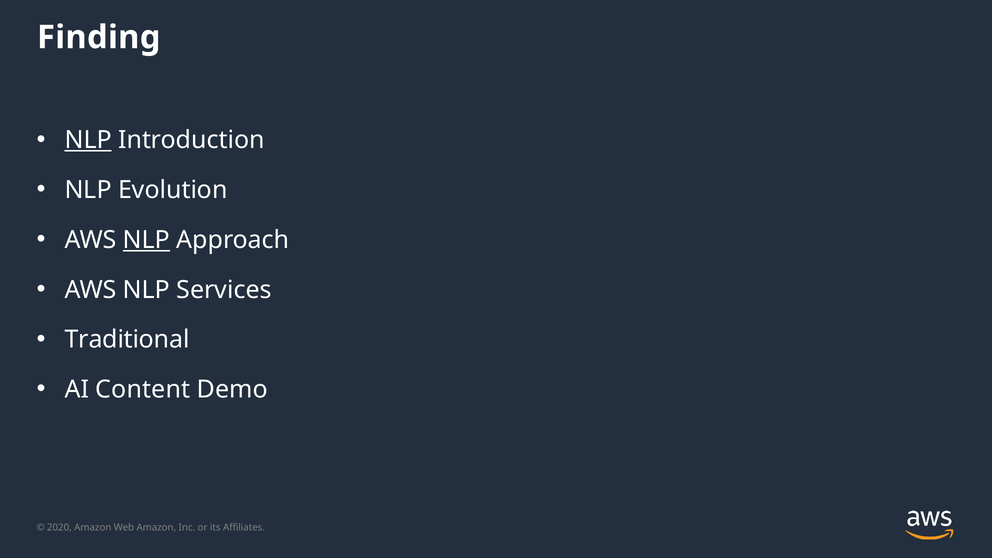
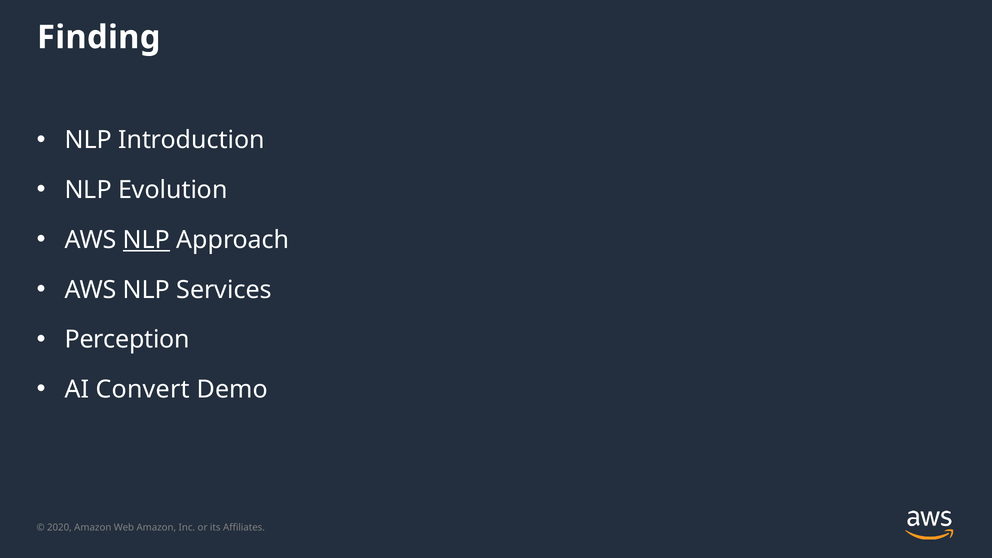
NLP underline: present -> none (88, 140)
Traditional: Traditional -> Perception (127, 340)
Content: Content -> Convert (143, 390)
